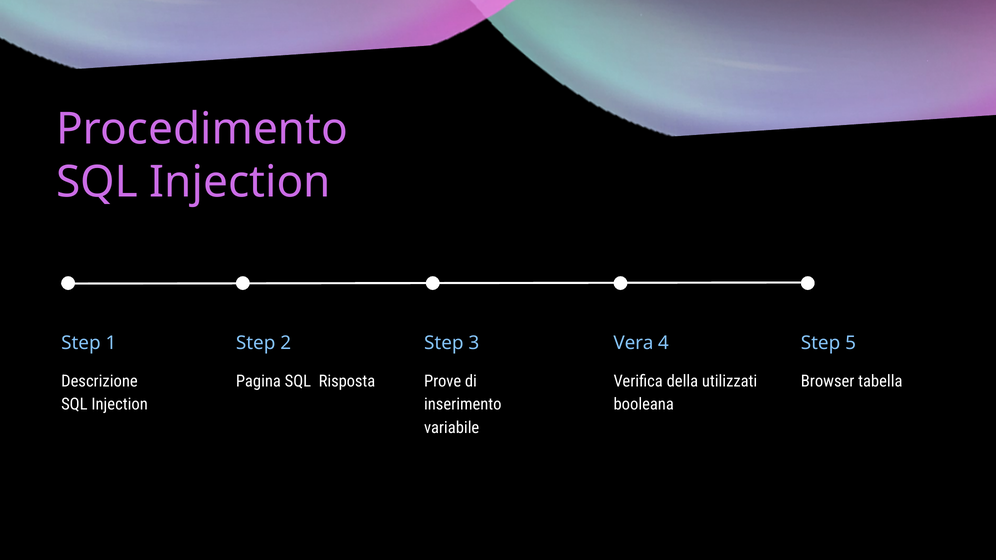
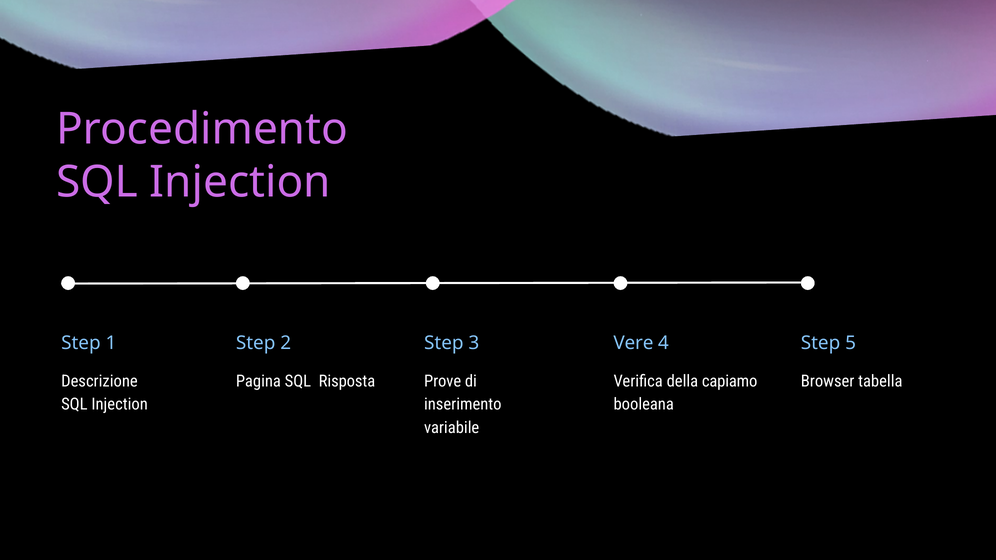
Vera: Vera -> Vere (633, 343)
utilizzati: utilizzati -> capiamo (730, 381)
